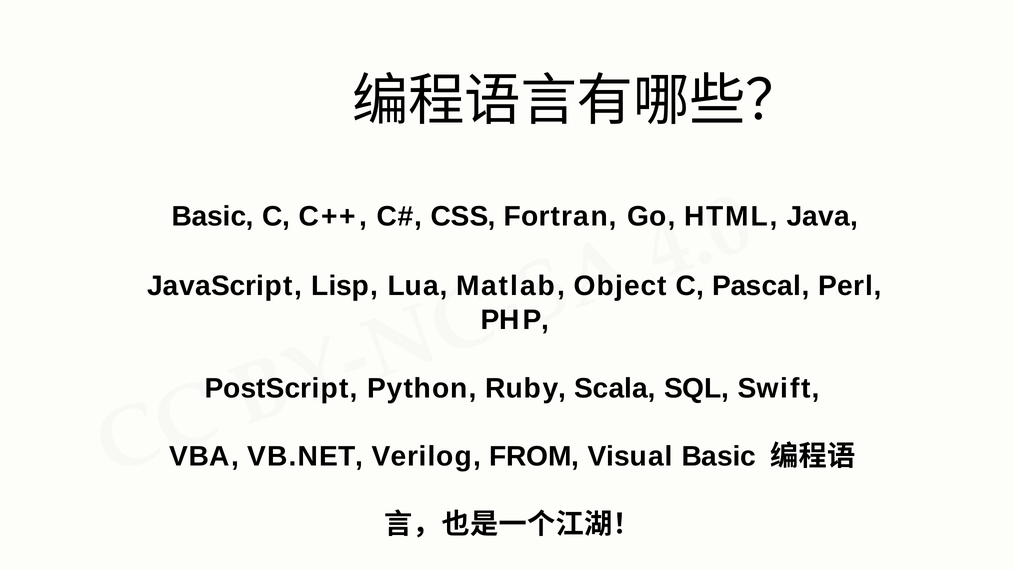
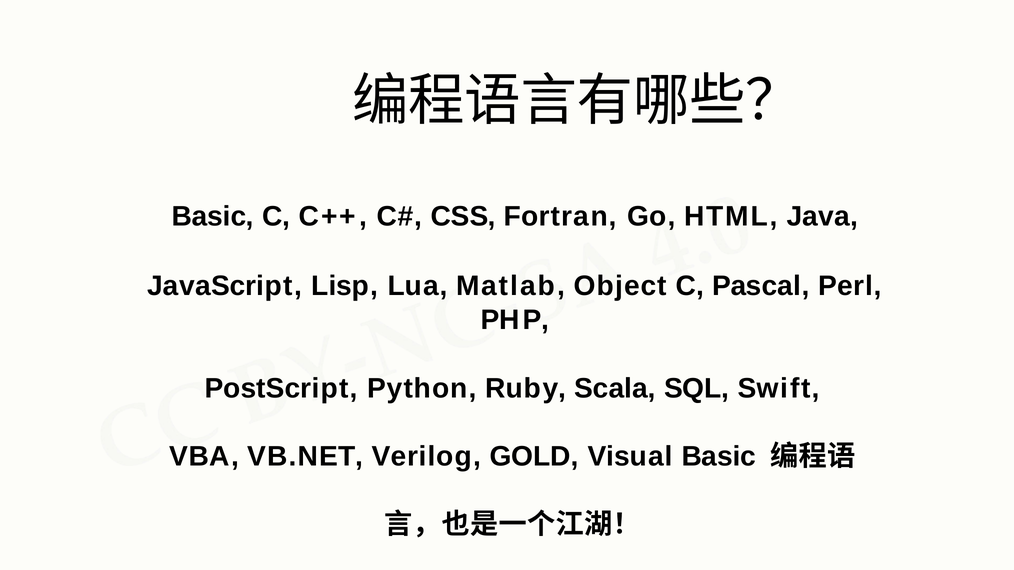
FROM: FROM -> GOLD (534, 457)
